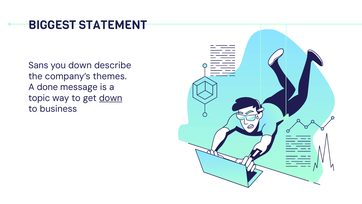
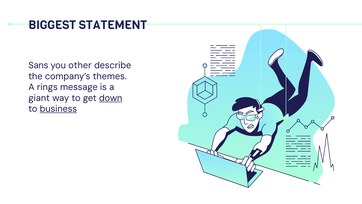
you down: down -> other (80, 65)
done: done -> rings (47, 87)
topic: topic -> giant (39, 98)
business underline: none -> present (58, 109)
